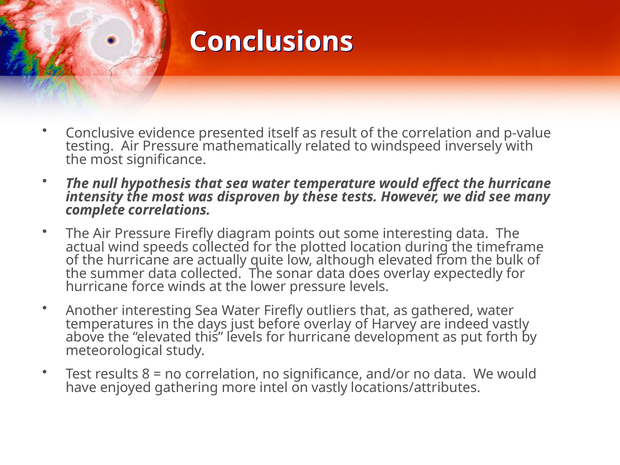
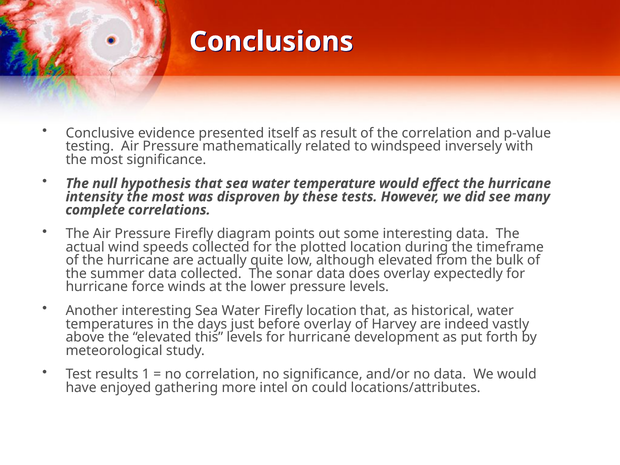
Firefly outliers: outliers -> location (331, 311)
gathered: gathered -> historical (442, 311)
8: 8 -> 1 (146, 374)
on vastly: vastly -> could (329, 388)
